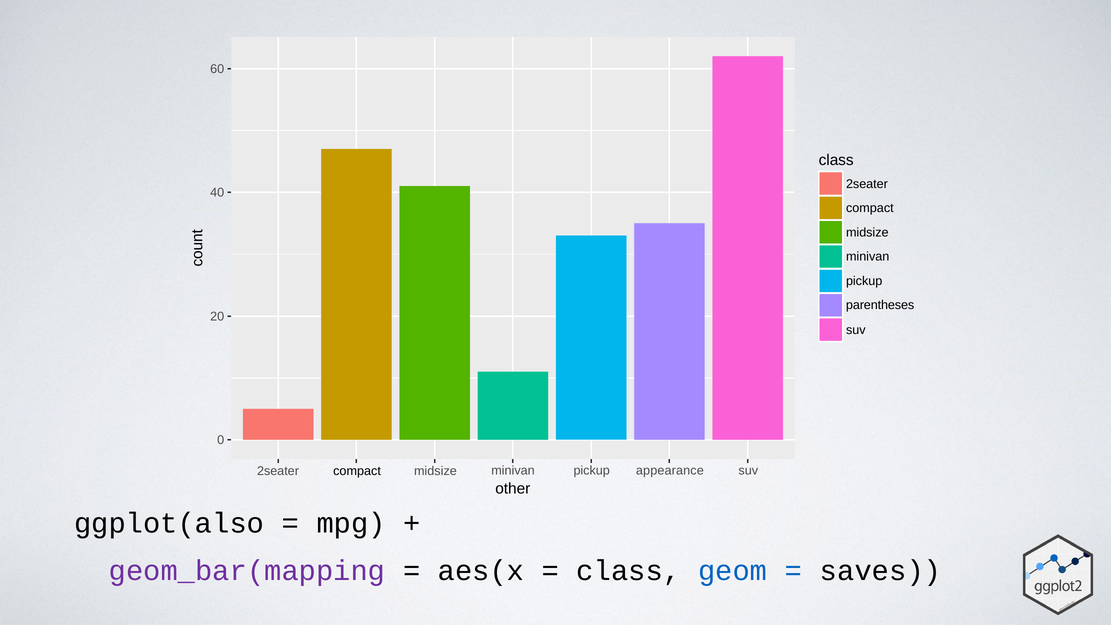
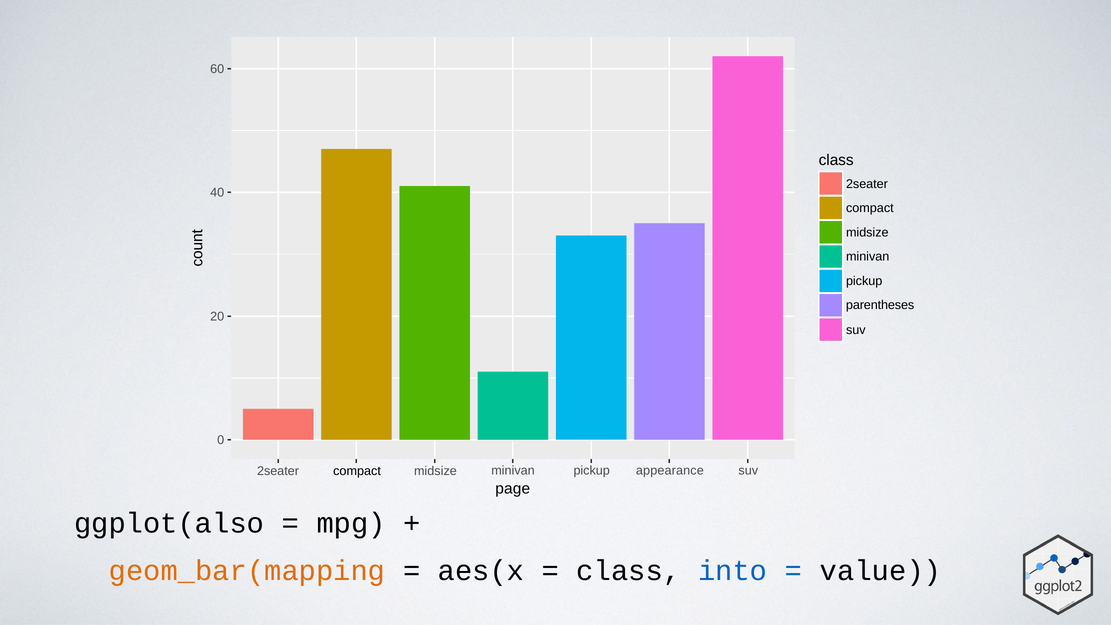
other: other -> page (513, 489)
geom_bar(mapping colour: purple -> orange (247, 571)
geom: geom -> into (733, 571)
saves: saves -> value (881, 571)
